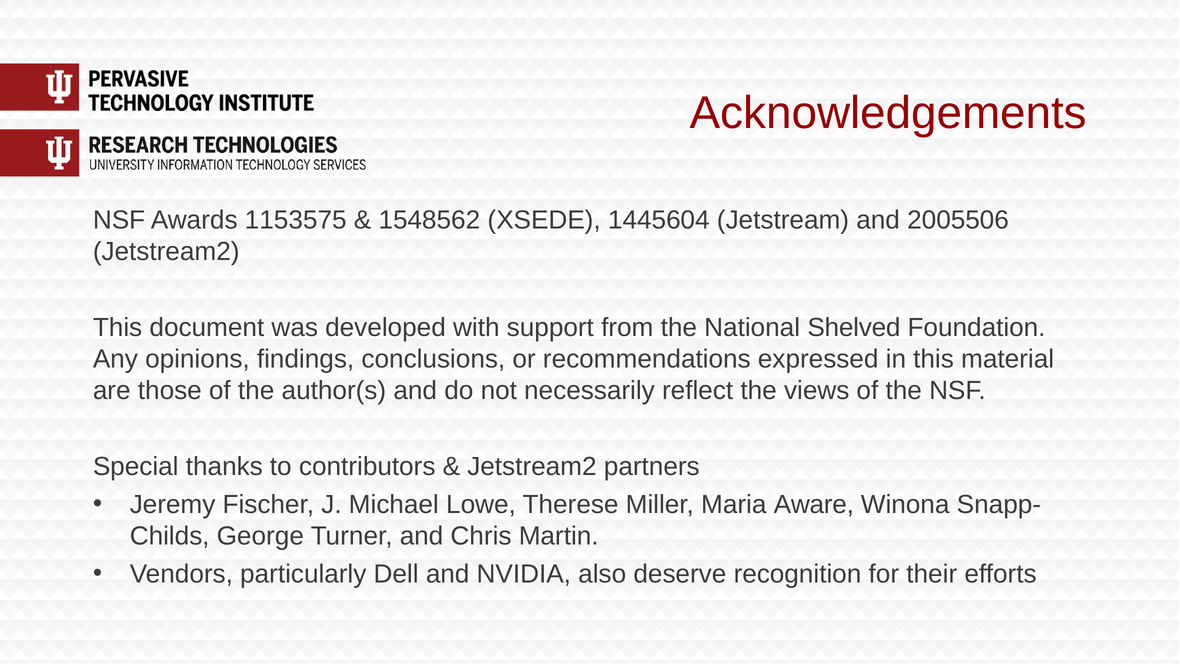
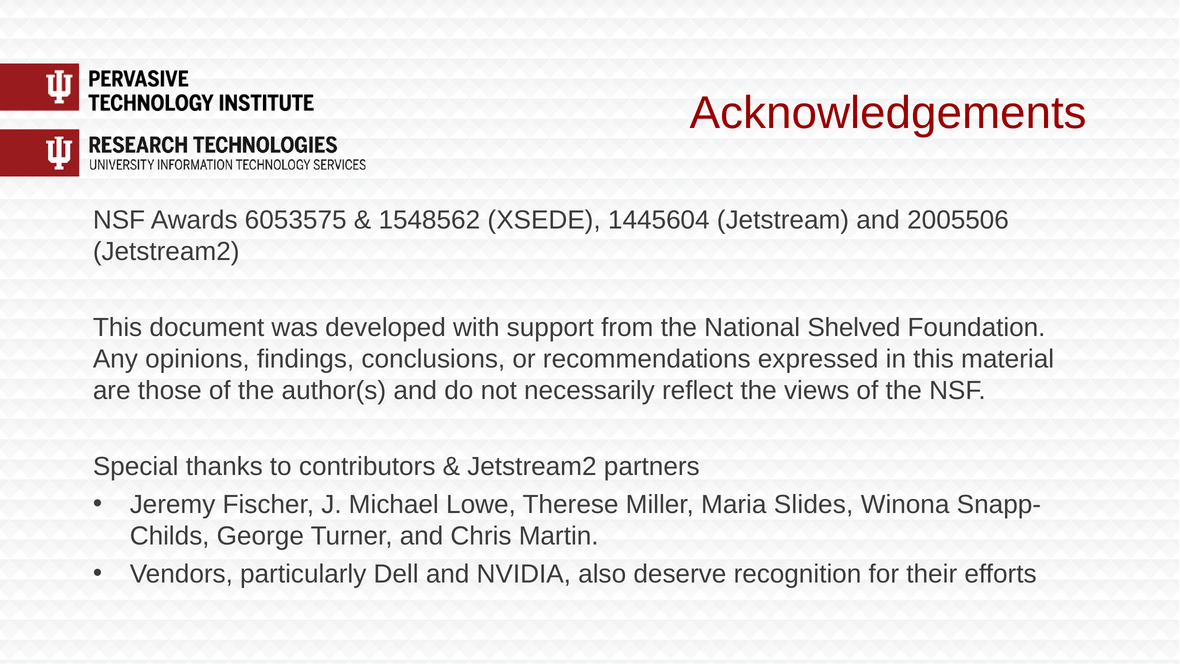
1153575: 1153575 -> 6053575 (296, 220)
Aware: Aware -> Slides (814, 505)
